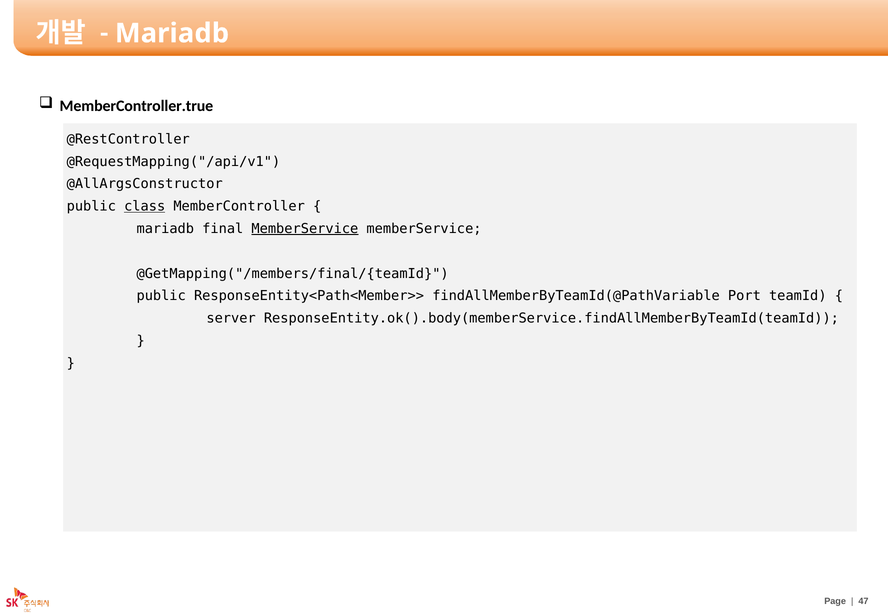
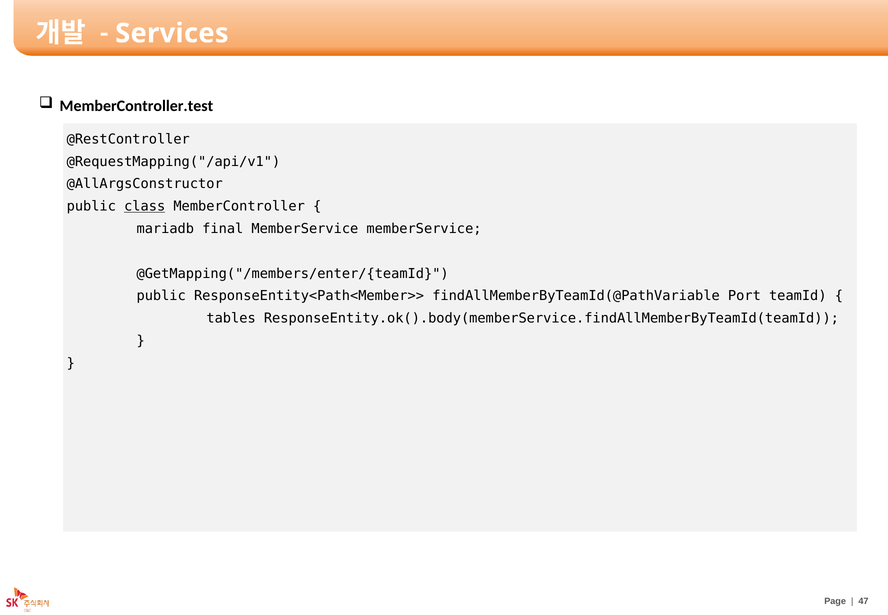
Mariadb: Mariadb -> Services (172, 33)
MemberController.true: MemberController.true -> MemberController.test (136, 106)
MemberService underline: present -> none (305, 229)
@GetMapping("/members/final/{teamId: @GetMapping("/members/final/{teamId -> @GetMapping("/members/enter/{teamId (293, 273)
server: server -> tables (231, 318)
